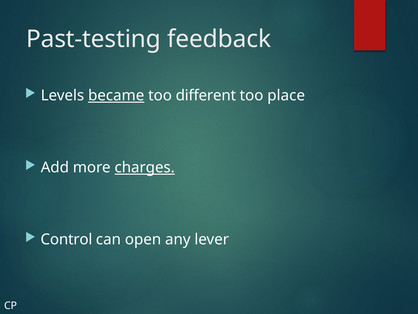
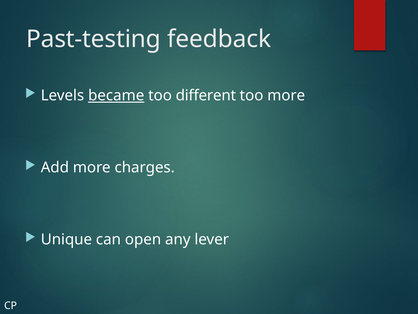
too place: place -> more (286, 95)
charges underline: present -> none (145, 167)
Control: Control -> Unique (66, 239)
